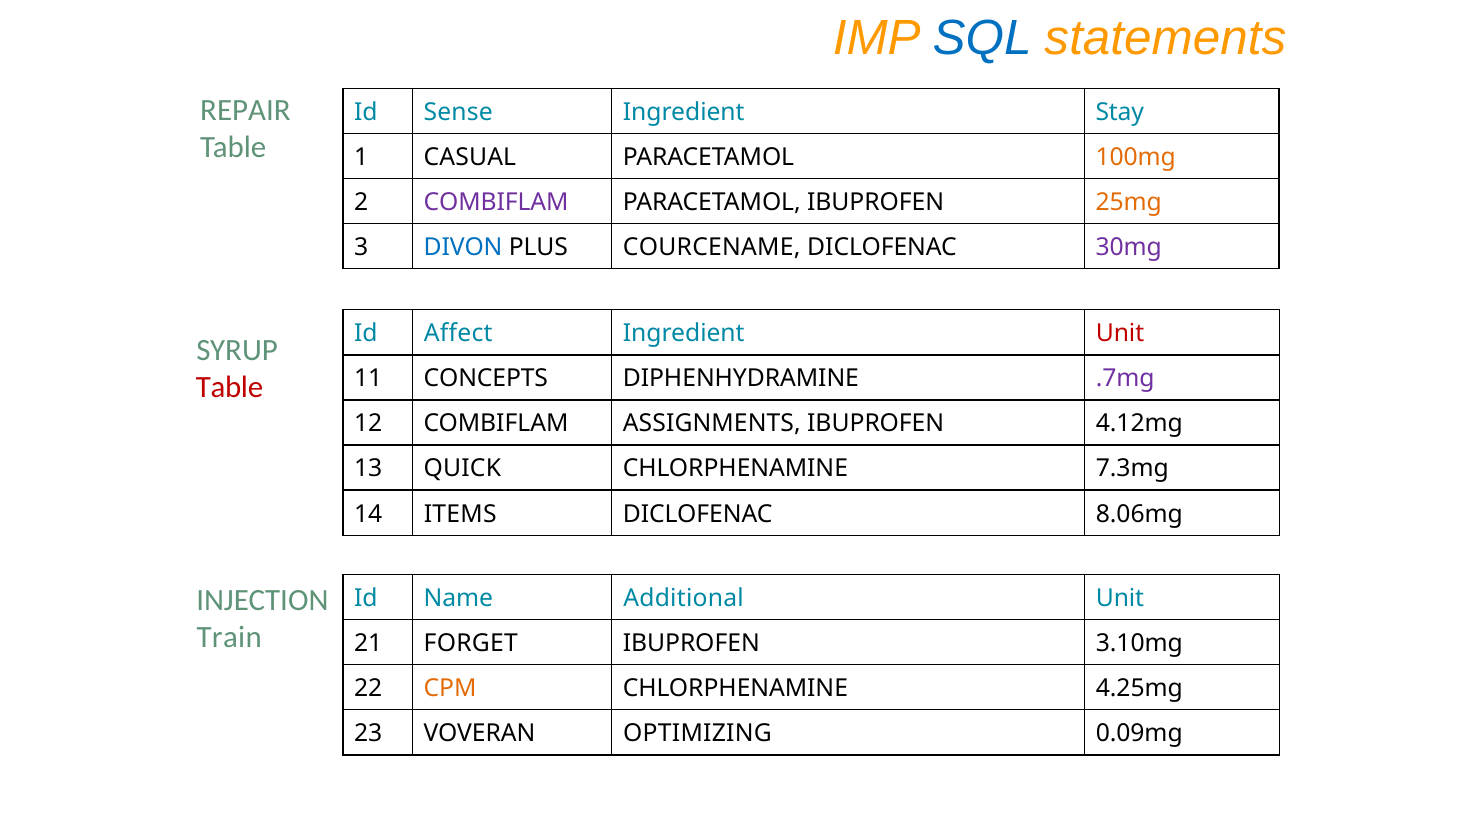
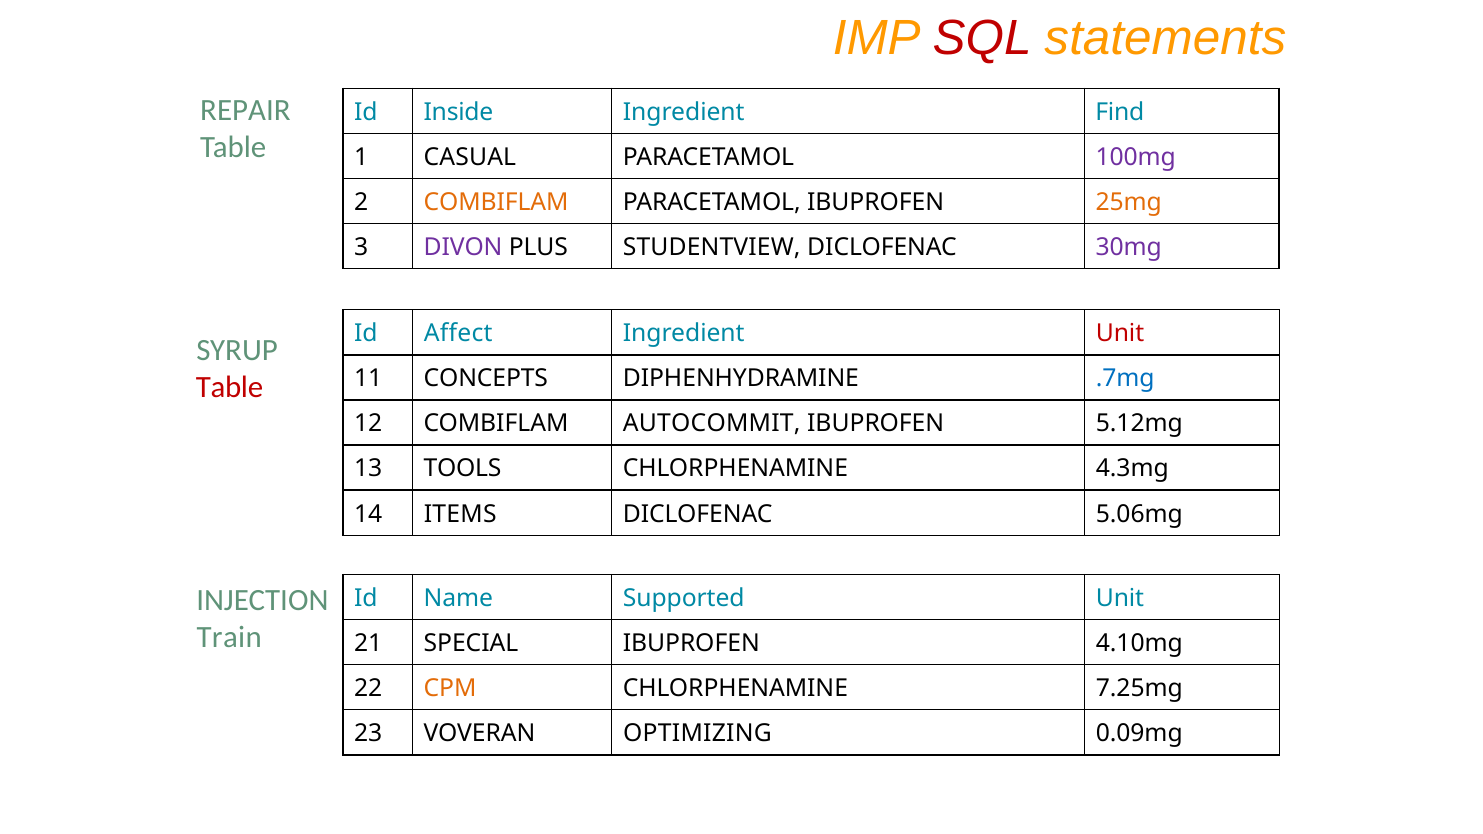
SQL colour: blue -> red (982, 39)
Sense: Sense -> Inside (458, 112)
Stay: Stay -> Find (1120, 112)
100mg colour: orange -> purple (1136, 157)
COMBIFLAM colour: purple -> orange (496, 202)
DIVON colour: blue -> purple (463, 247)
COURCENAME: COURCENAME -> STUDENTVIEW (712, 247)
.7mg colour: purple -> blue (1125, 379)
ASSIGNMENTS: ASSIGNMENTS -> AUTOCOMMIT (712, 424)
4.12mg: 4.12mg -> 5.12mg (1139, 424)
QUICK: QUICK -> TOOLS (463, 469)
7.3mg: 7.3mg -> 4.3mg (1132, 469)
8.06mg: 8.06mg -> 5.06mg (1139, 514)
Additional: Additional -> Supported (684, 598)
FORGET: FORGET -> SPECIAL (471, 643)
3.10mg: 3.10mg -> 4.10mg (1139, 643)
4.25mg: 4.25mg -> 7.25mg (1139, 689)
